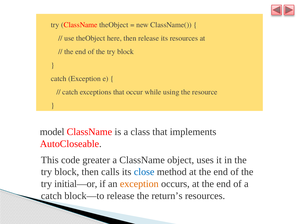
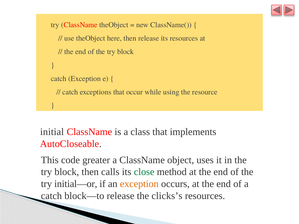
model: model -> initial (52, 132)
close colour: blue -> green (144, 172)
return’s: return’s -> clicks’s (167, 196)
